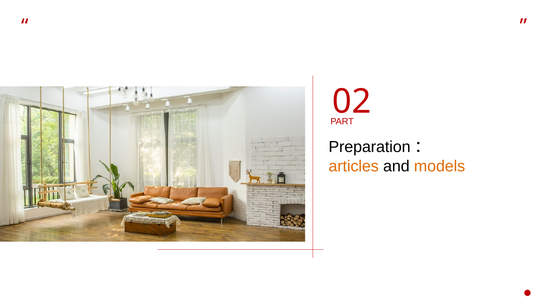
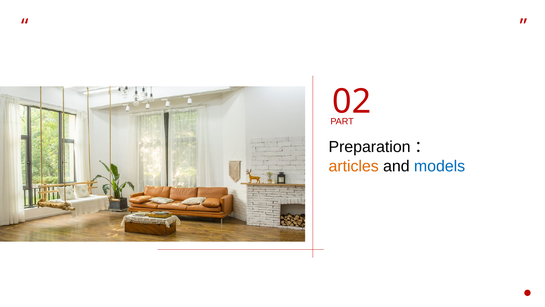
models colour: orange -> blue (440, 166)
